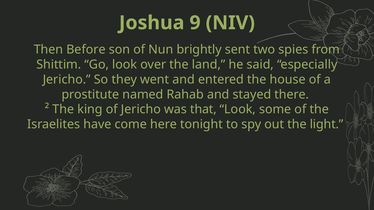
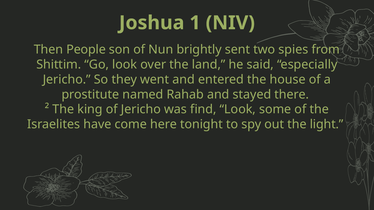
9: 9 -> 1 (195, 23)
Before: Before -> People (86, 50)
that: that -> find (203, 110)
